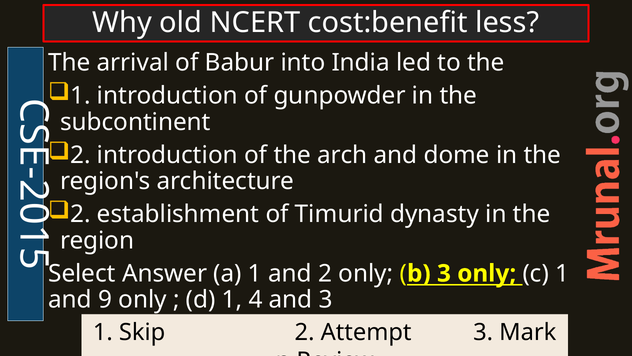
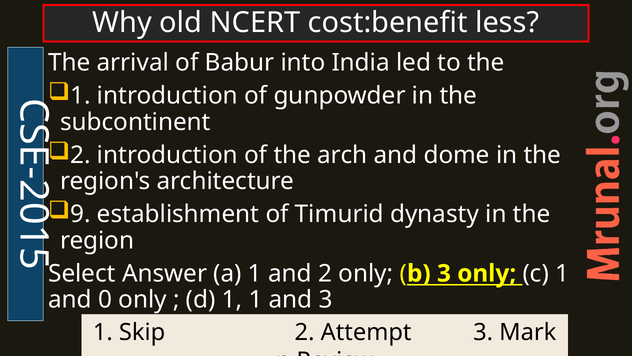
2: 2 -> 9 (81, 214)
and 9: 9 -> 0 (105, 299)
1 4: 4 -> 1 (255, 299)
